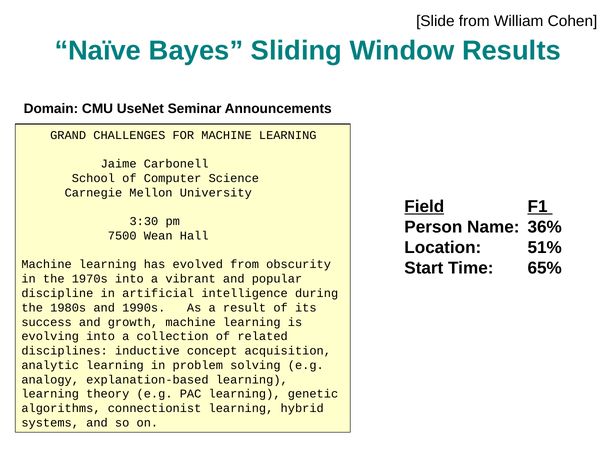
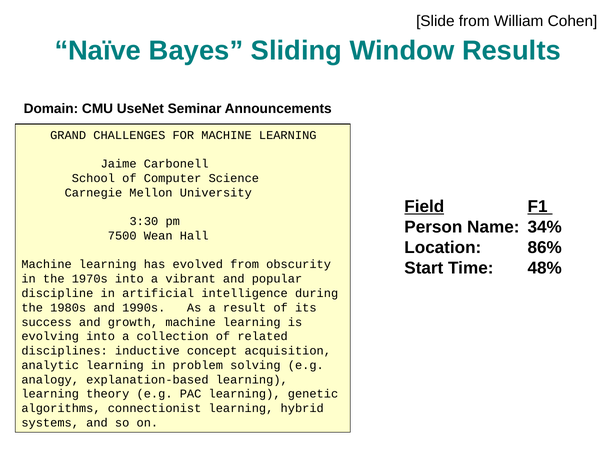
36%: 36% -> 34% (545, 227)
51%: 51% -> 86% (545, 248)
65%: 65% -> 48% (545, 268)
